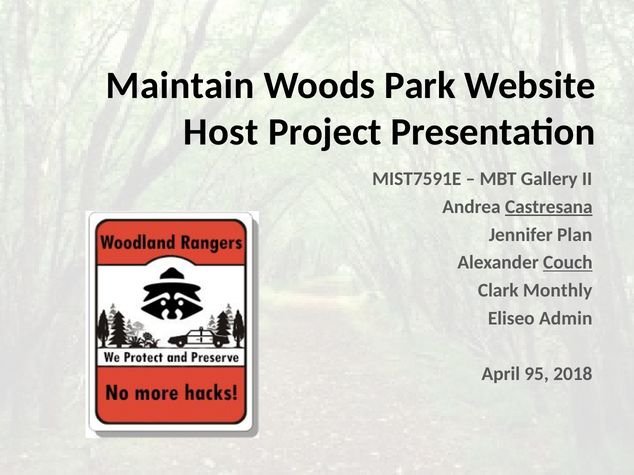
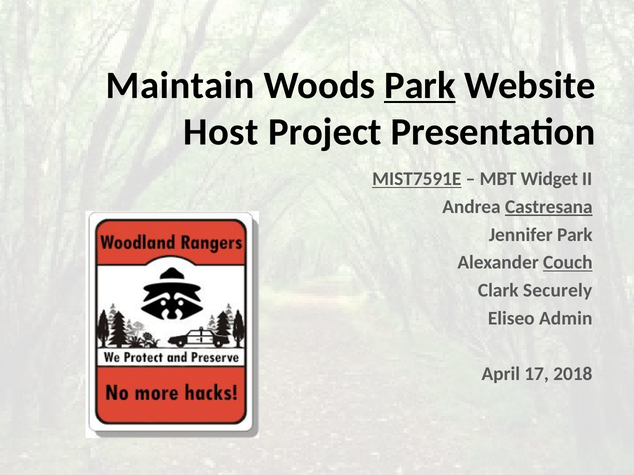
Park underline: none -> present (420, 86)
MIST7591E underline: none -> present (417, 179)
Gallery: Gallery -> Widget (549, 179)
Jennifer Plan: Plan -> Park (575, 235)
Monthly: Monthly -> Securely (558, 291)
95: 95 -> 17 (537, 374)
